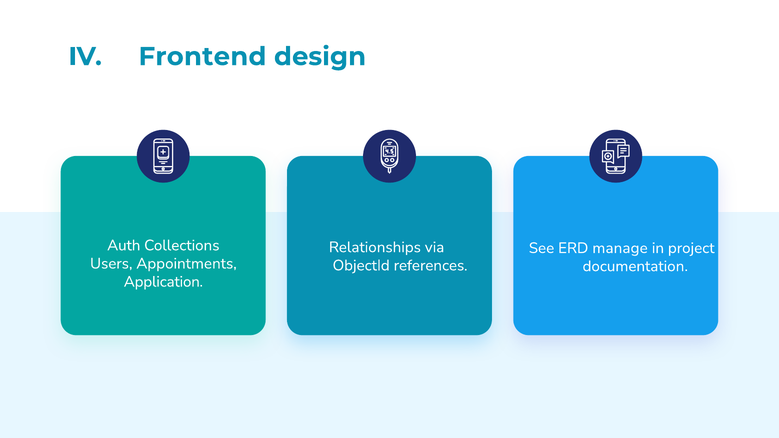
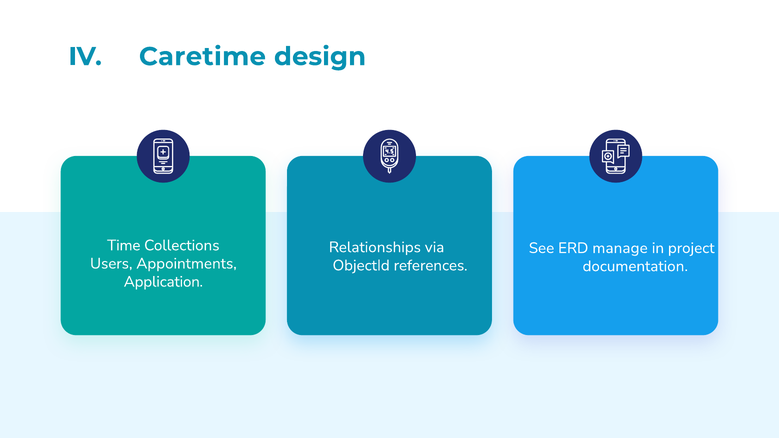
Frontend: Frontend -> Caretime (202, 57)
Auth: Auth -> Time (124, 245)
